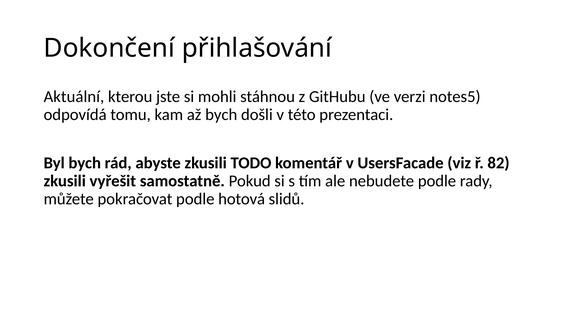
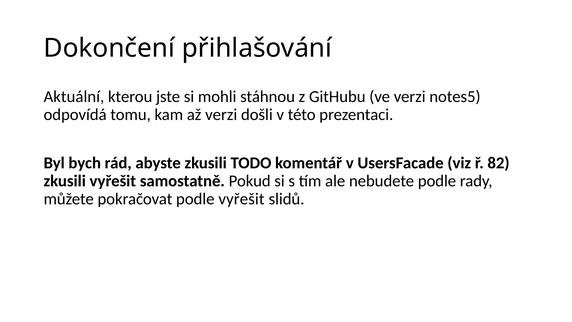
až bych: bych -> verzi (221, 115)
podle hotová: hotová -> vyřešit (241, 199)
